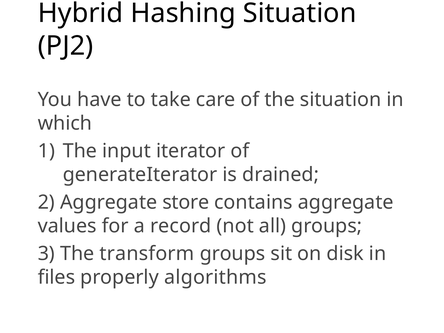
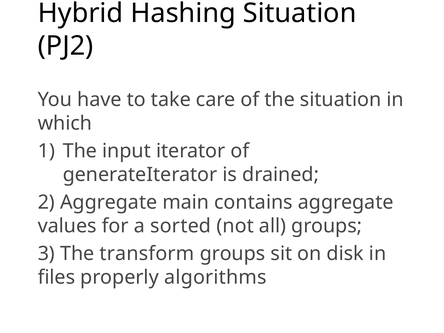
store: store -> main (186, 202)
record: record -> sorted (181, 226)
